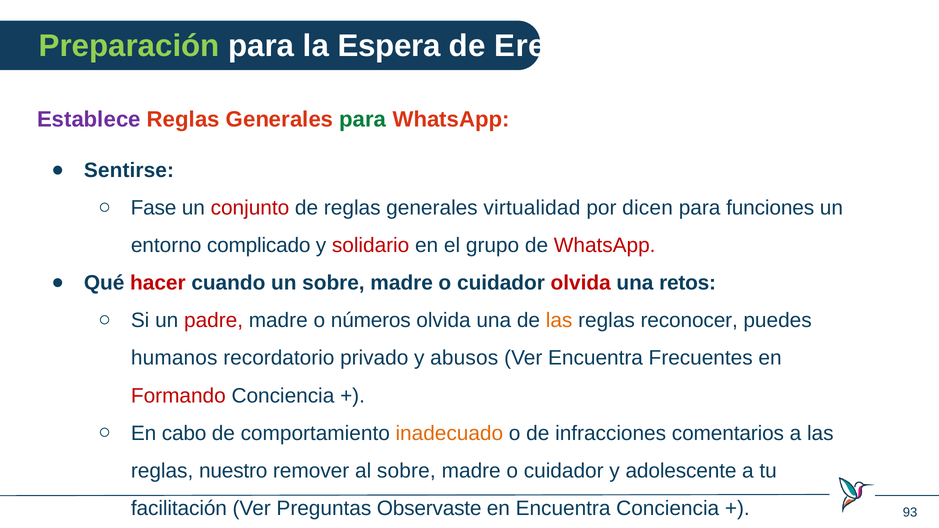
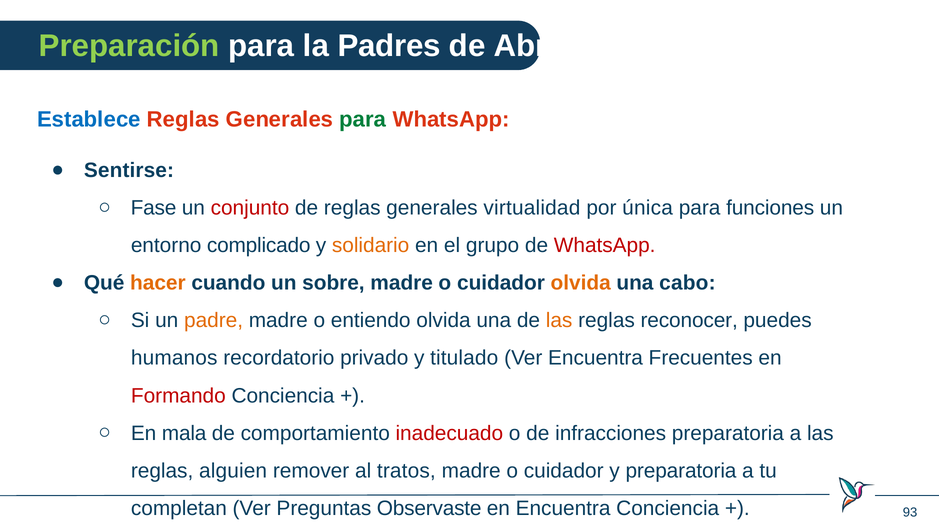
Espera: Espera -> Padres (389, 46)
Eres: Eres -> Abre (529, 46)
Establece colour: purple -> blue (89, 119)
dicen: dicen -> única (648, 208)
solidario colour: red -> orange (371, 246)
hacer colour: red -> orange (158, 283)
olvida colour: red -> orange (581, 283)
retos: retos -> cabo (687, 283)
padre colour: red -> orange (214, 321)
números: números -> entiendo (371, 321)
abusos: abusos -> titulado (464, 358)
cabo: cabo -> mala (184, 433)
inadecuado colour: orange -> red (449, 433)
infracciones comentarios: comentarios -> preparatoria (728, 433)
nuestro: nuestro -> alguien (233, 471)
al sobre: sobre -> tratos (406, 471)
y adolescente: adolescente -> preparatoria (681, 471)
facilitación: facilitación -> completan (179, 508)
